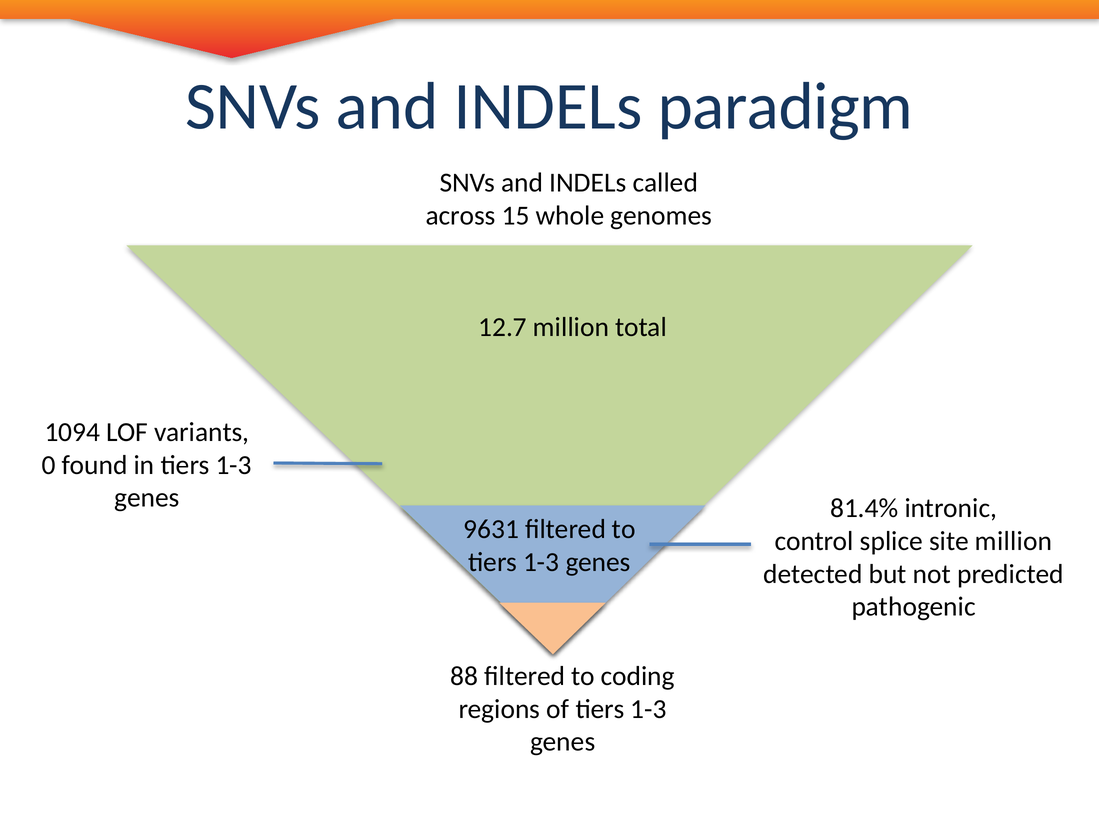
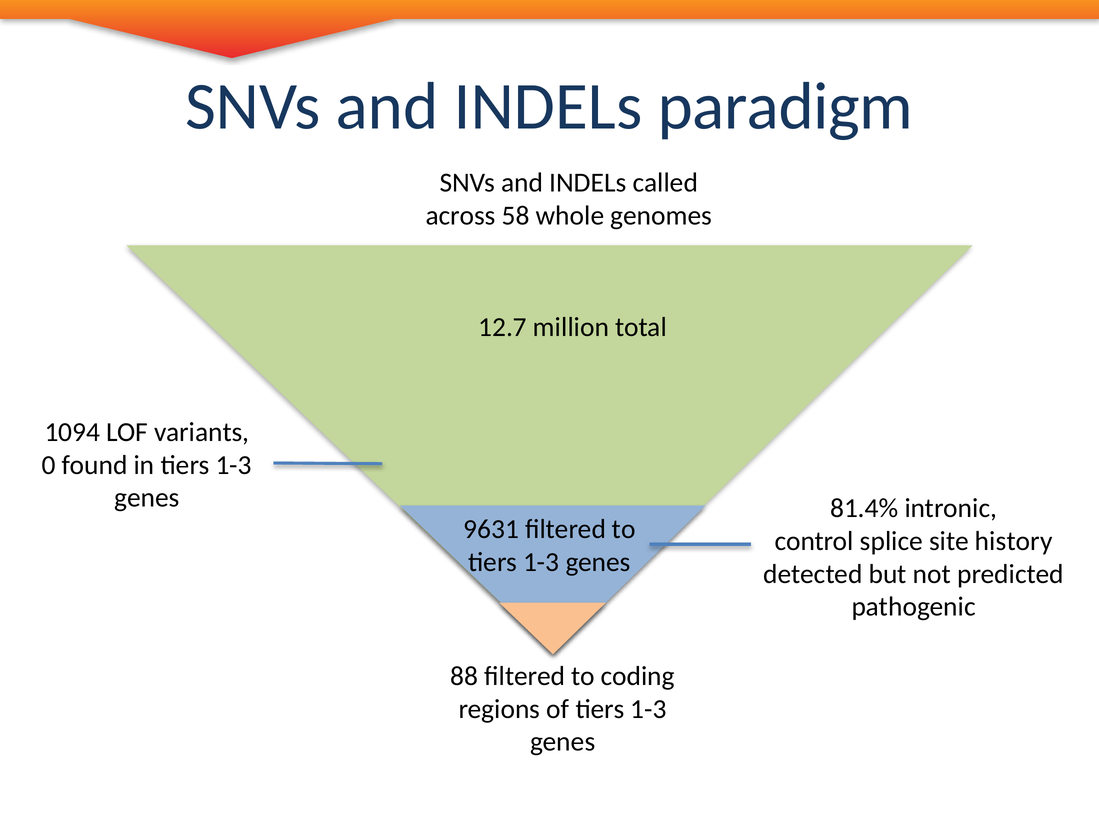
15: 15 -> 58 (516, 216)
site million: million -> history (1014, 541)
